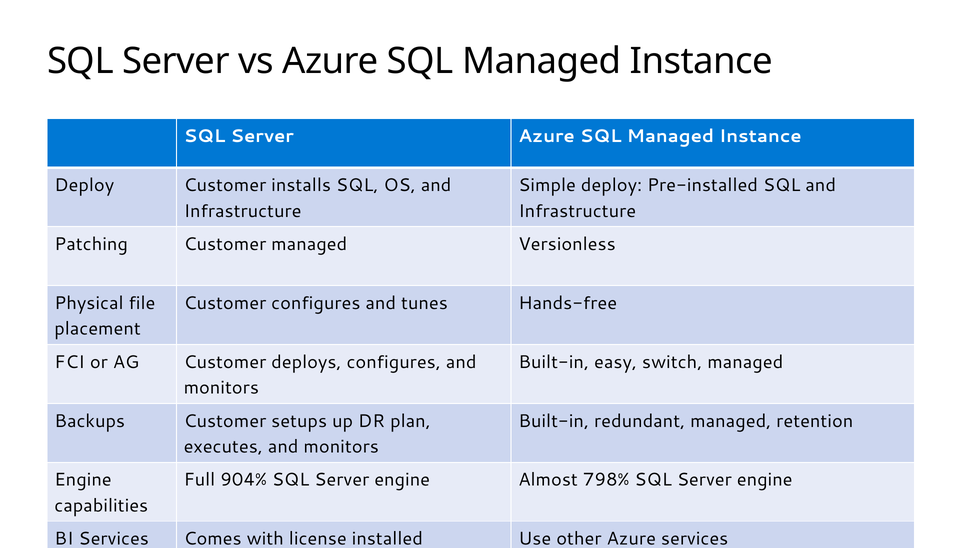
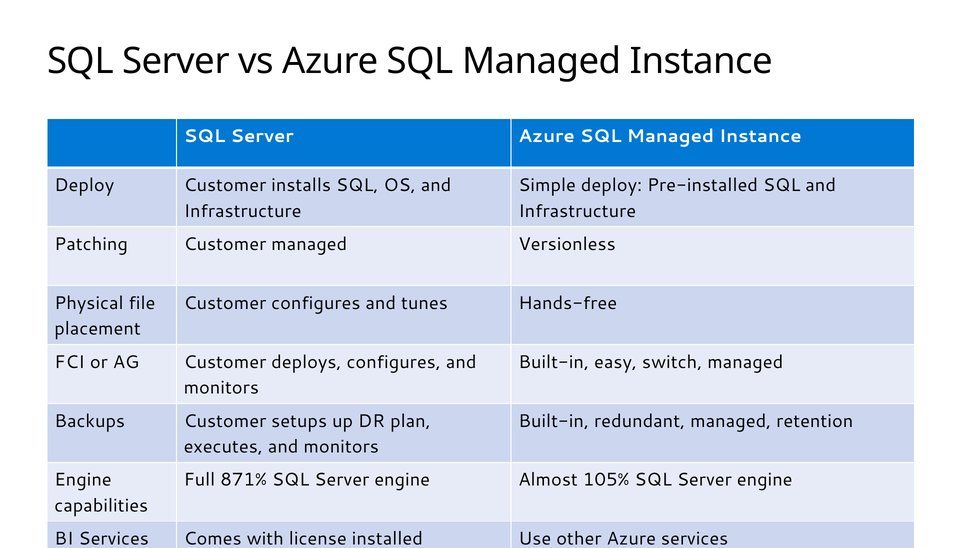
904%: 904% -> 871% (244, 480)
798%: 798% -> 105% (606, 480)
